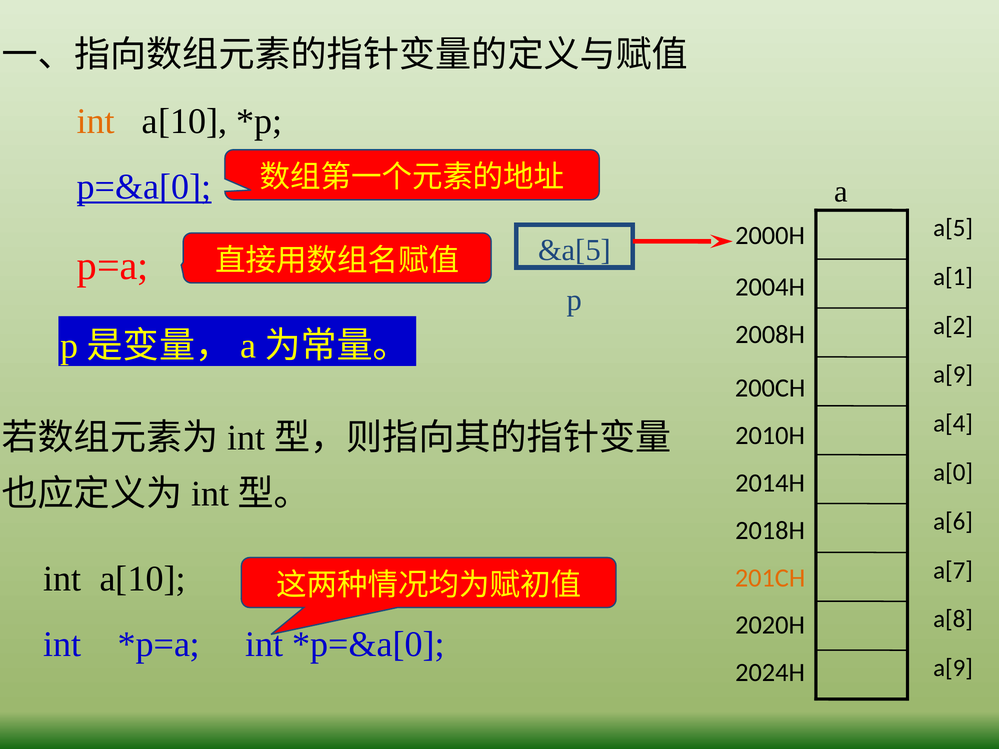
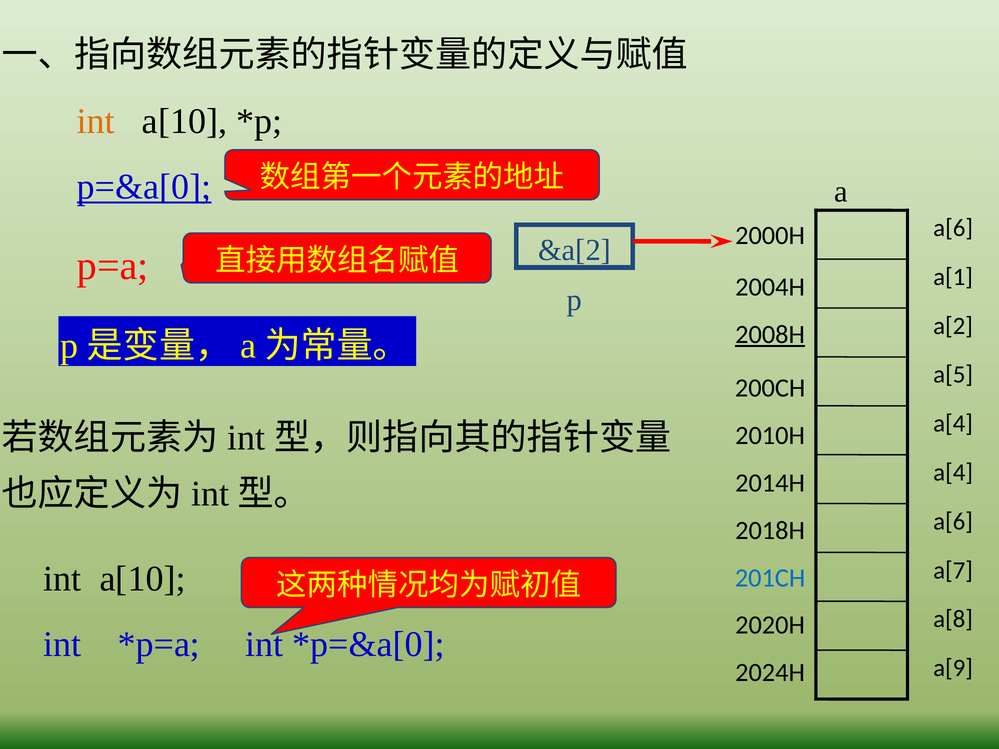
a[5: a[5 -> a[6 (953, 228)
&a[5: &a[5 -> &a[2 (575, 250)
2008H underline: none -> present (770, 335)
a[9: a[9 -> a[5 (953, 375)
a[0: a[0 -> a[4 (953, 473)
201CH colour: orange -> blue (770, 578)
